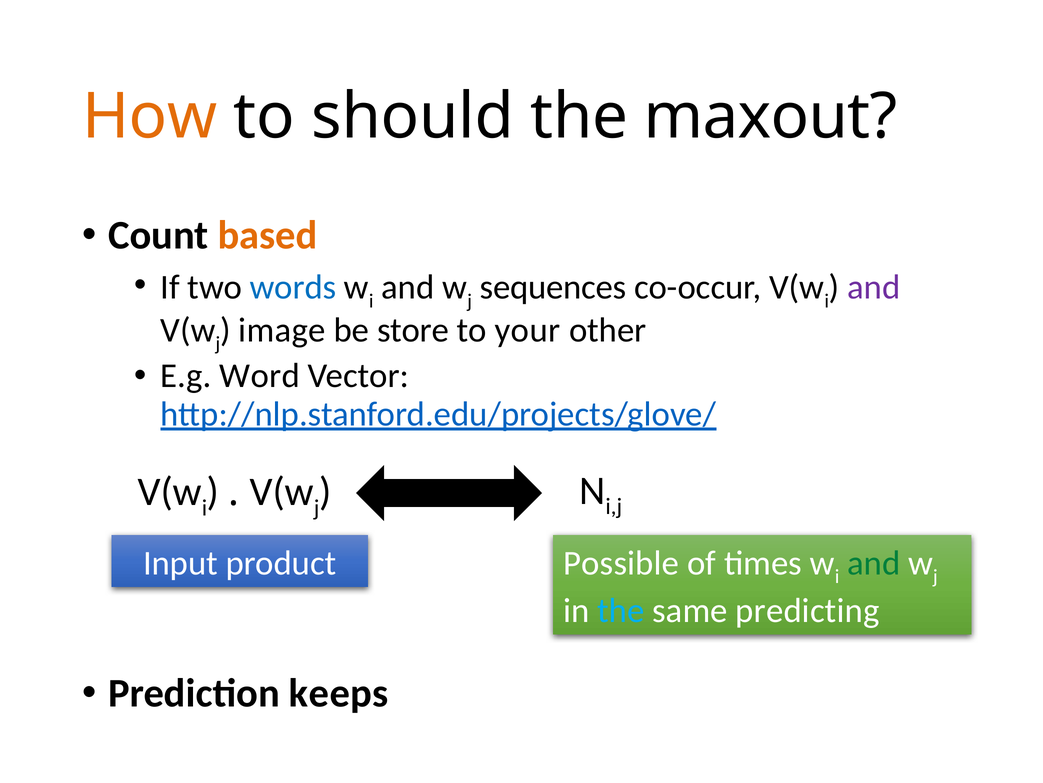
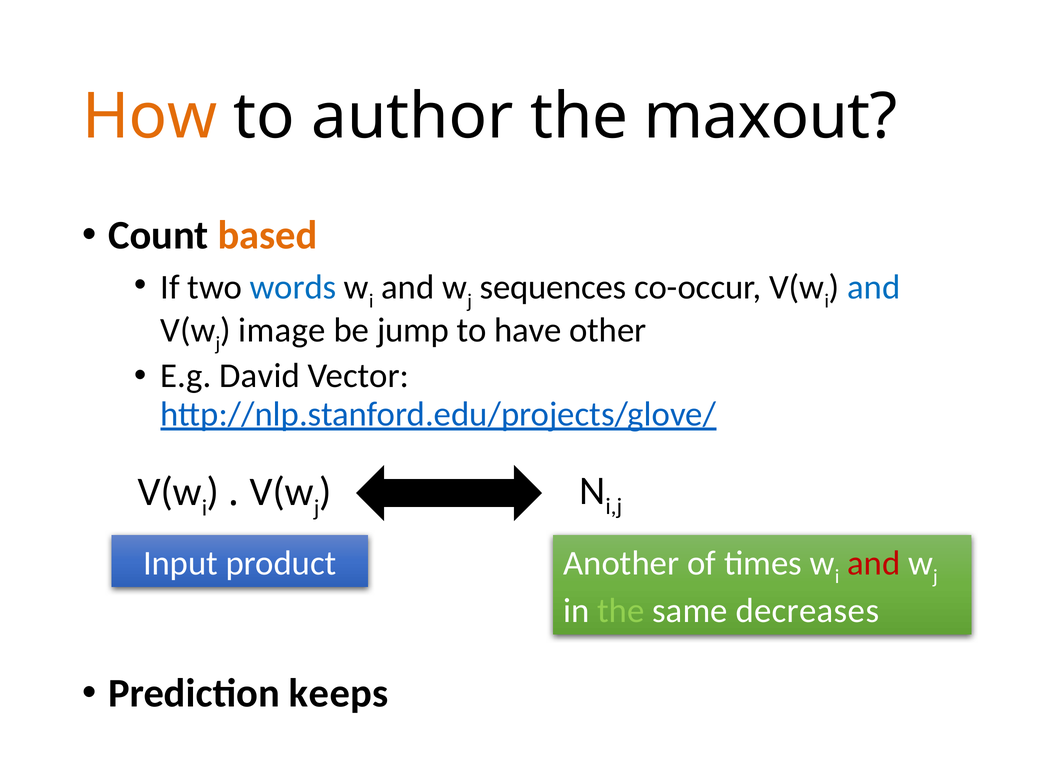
should: should -> author (413, 117)
and colour: purple -> blue (874, 287)
store: store -> jump (413, 330)
your: your -> have (528, 330)
Word: Word -> David (260, 376)
Possible: Possible -> Another (621, 563)
and colour: green -> red (874, 563)
the colour: light blue -> light green (621, 610)
predicting: predicting -> decreases (807, 610)
